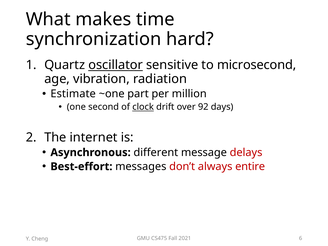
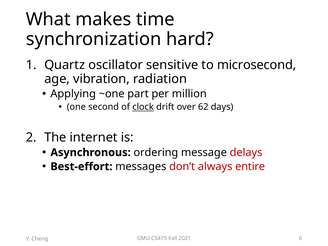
oscillator underline: present -> none (116, 65)
Estimate: Estimate -> Applying (73, 94)
92: 92 -> 62 (203, 107)
different: different -> ordering (156, 152)
